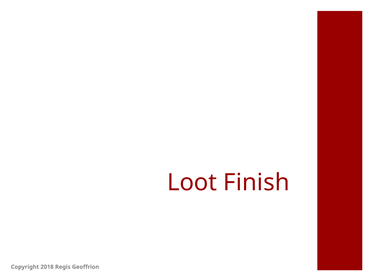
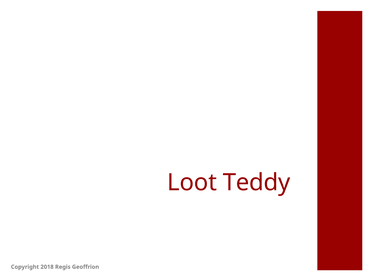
Finish: Finish -> Teddy (257, 183)
